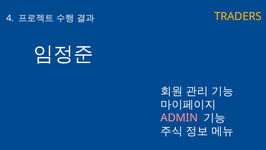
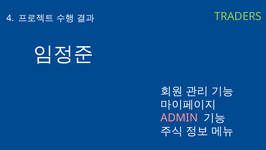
TRADERS colour: yellow -> light green (238, 16)
